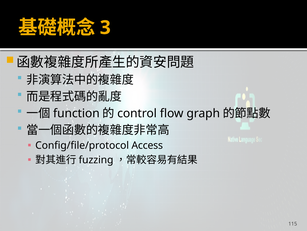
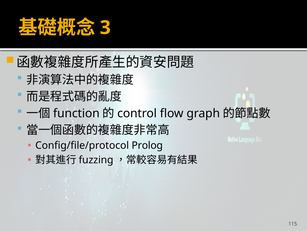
Access: Access -> Prolog (147, 145)
